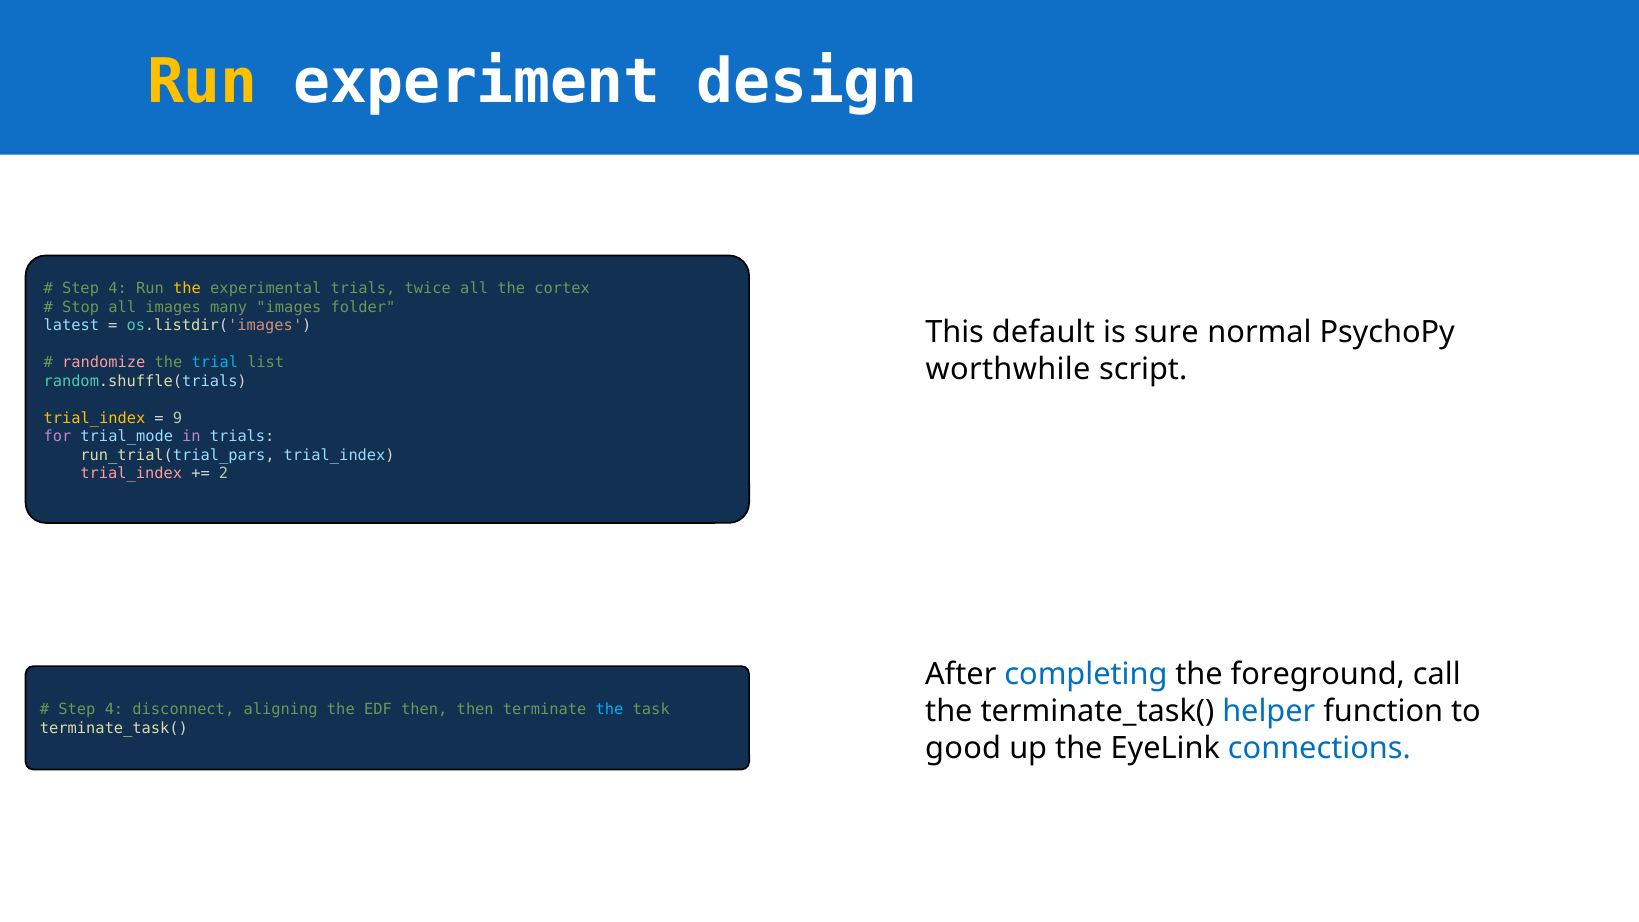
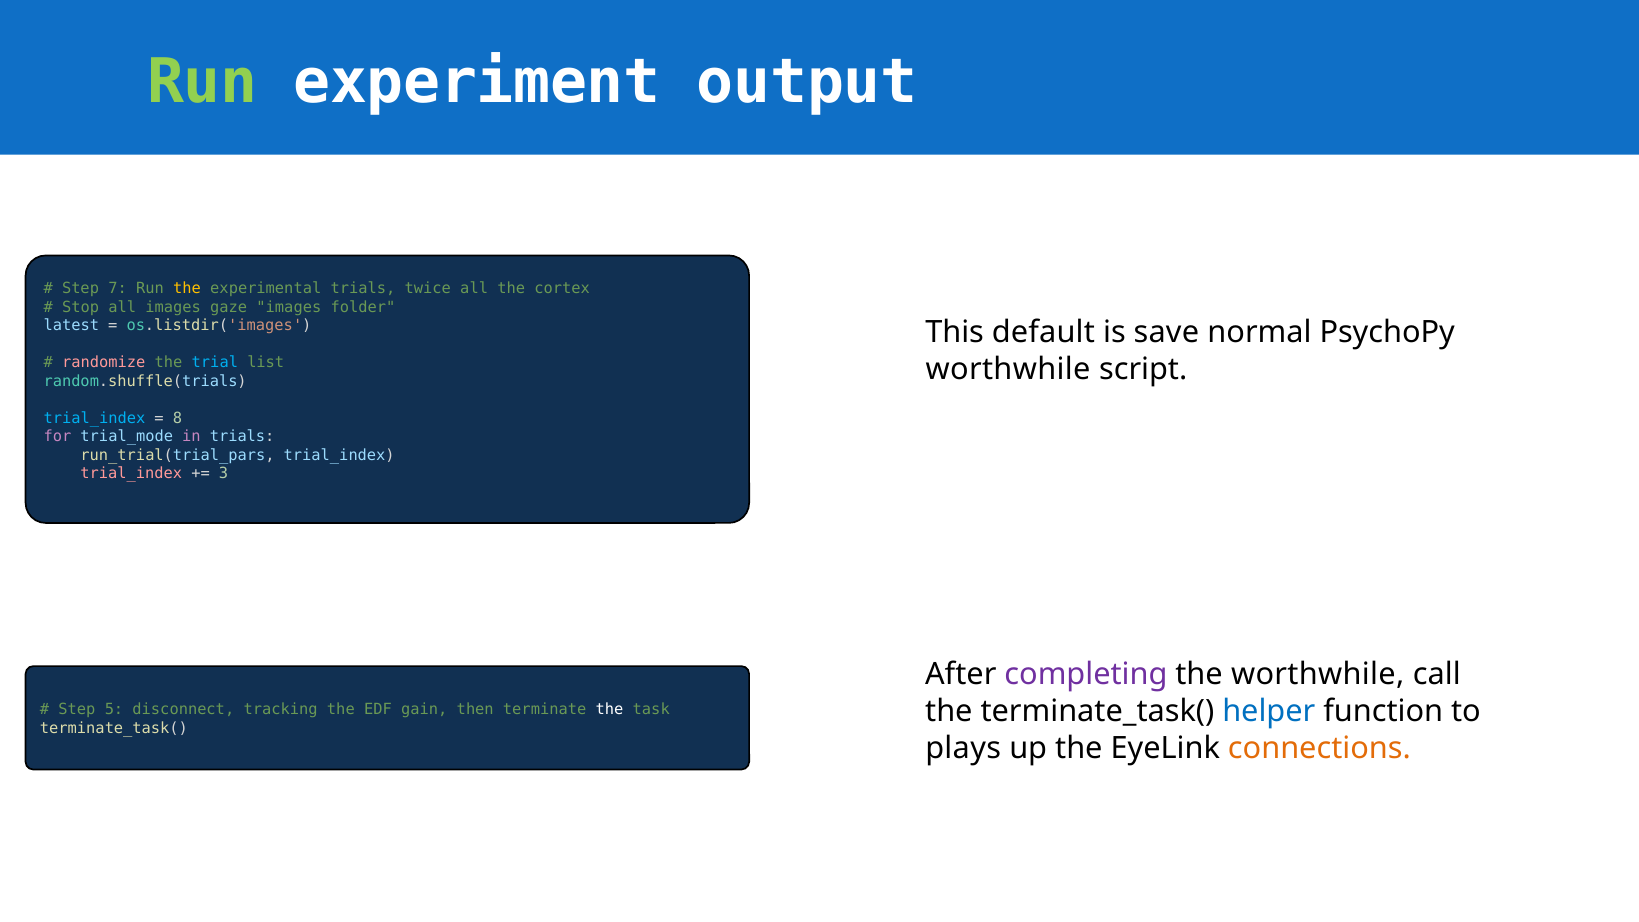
Run colour: yellow -> light green (202, 82)
design: design -> output (807, 82)
4: 4 -> 7 (118, 289)
many: many -> gaze (229, 307)
sure: sure -> save (1166, 332)
trial_index colour: yellow -> light blue (94, 418)
9: 9 -> 8 (178, 418)
2: 2 -> 3 (224, 473)
completing colour: blue -> purple (1086, 674)
the foreground: foreground -> worthwhile (1318, 674)
4: 4 -> 5 (114, 710)
aligning: aligning -> tracking (281, 710)
EDF then: then -> gain (424, 710)
the colour: light blue -> white (610, 710)
good: good -> plays (963, 748)
connections colour: blue -> orange (1319, 748)
